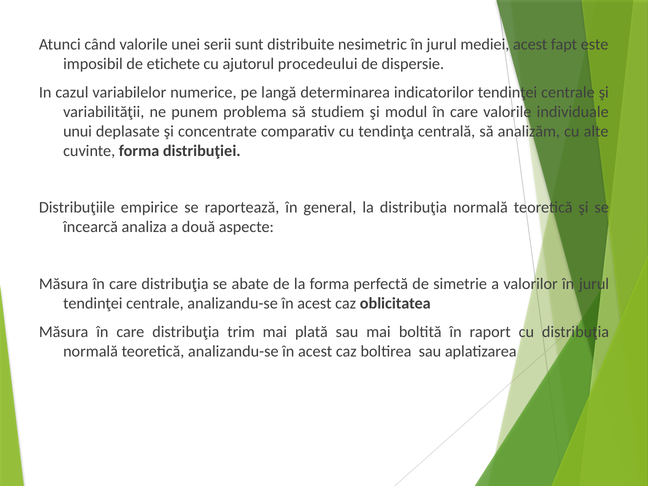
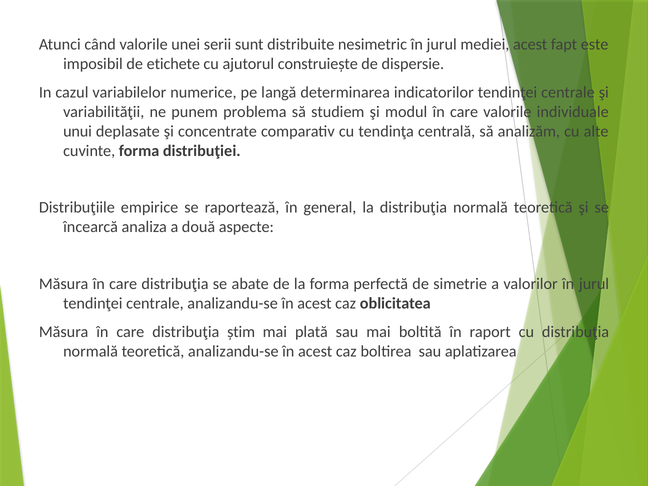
procedeului: procedeului -> construiește (318, 64)
trim: trim -> știm (241, 332)
